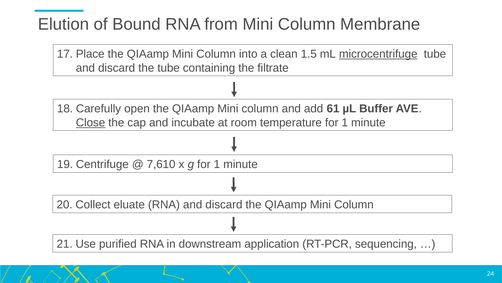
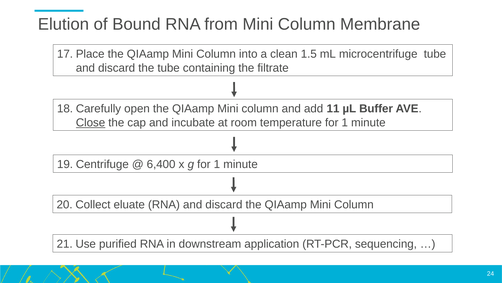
microcentrifuge underline: present -> none (378, 54)
61: 61 -> 11 (333, 109)
7,610: 7,610 -> 6,400 (161, 164)
